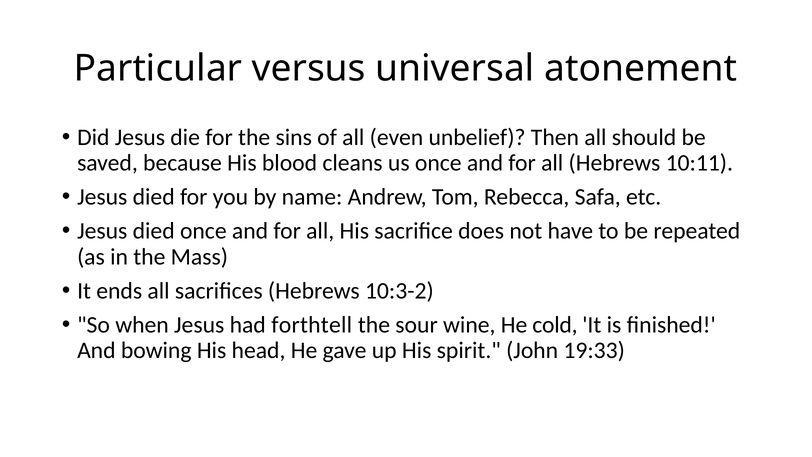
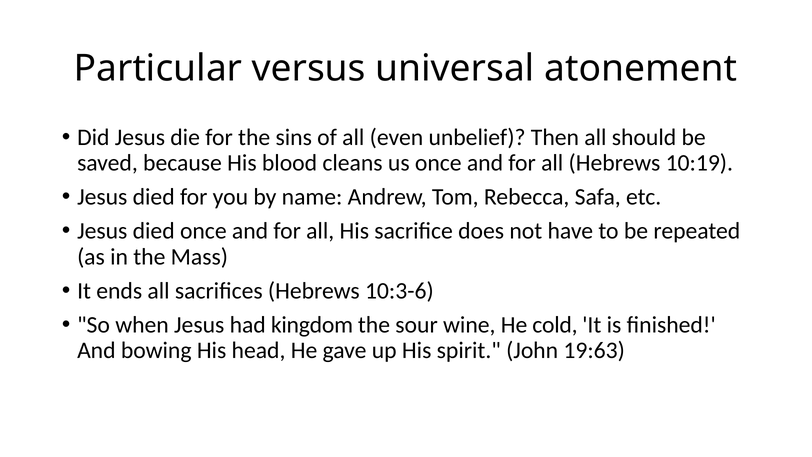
10:11: 10:11 -> 10:19 (699, 163)
10:3-2: 10:3-2 -> 10:3-6 (399, 291)
forthtell: forthtell -> kingdom (312, 325)
19:33: 19:33 -> 19:63 (594, 350)
